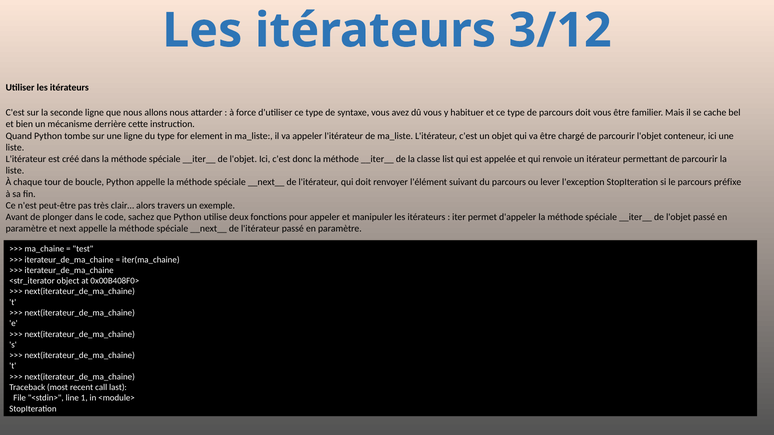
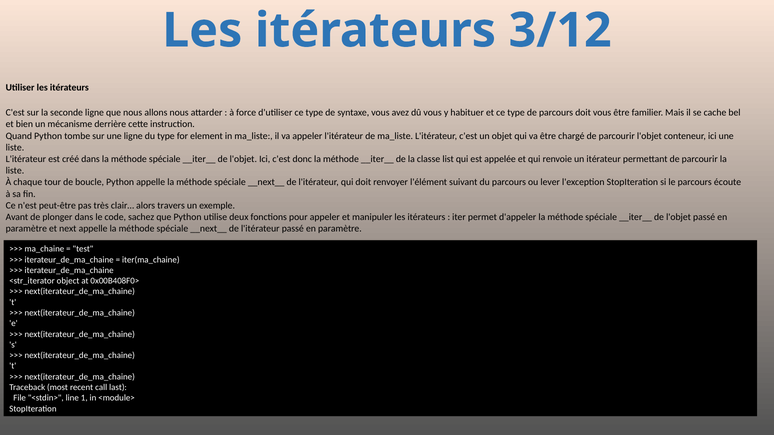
préfixe: préfixe -> écoute (728, 182)
